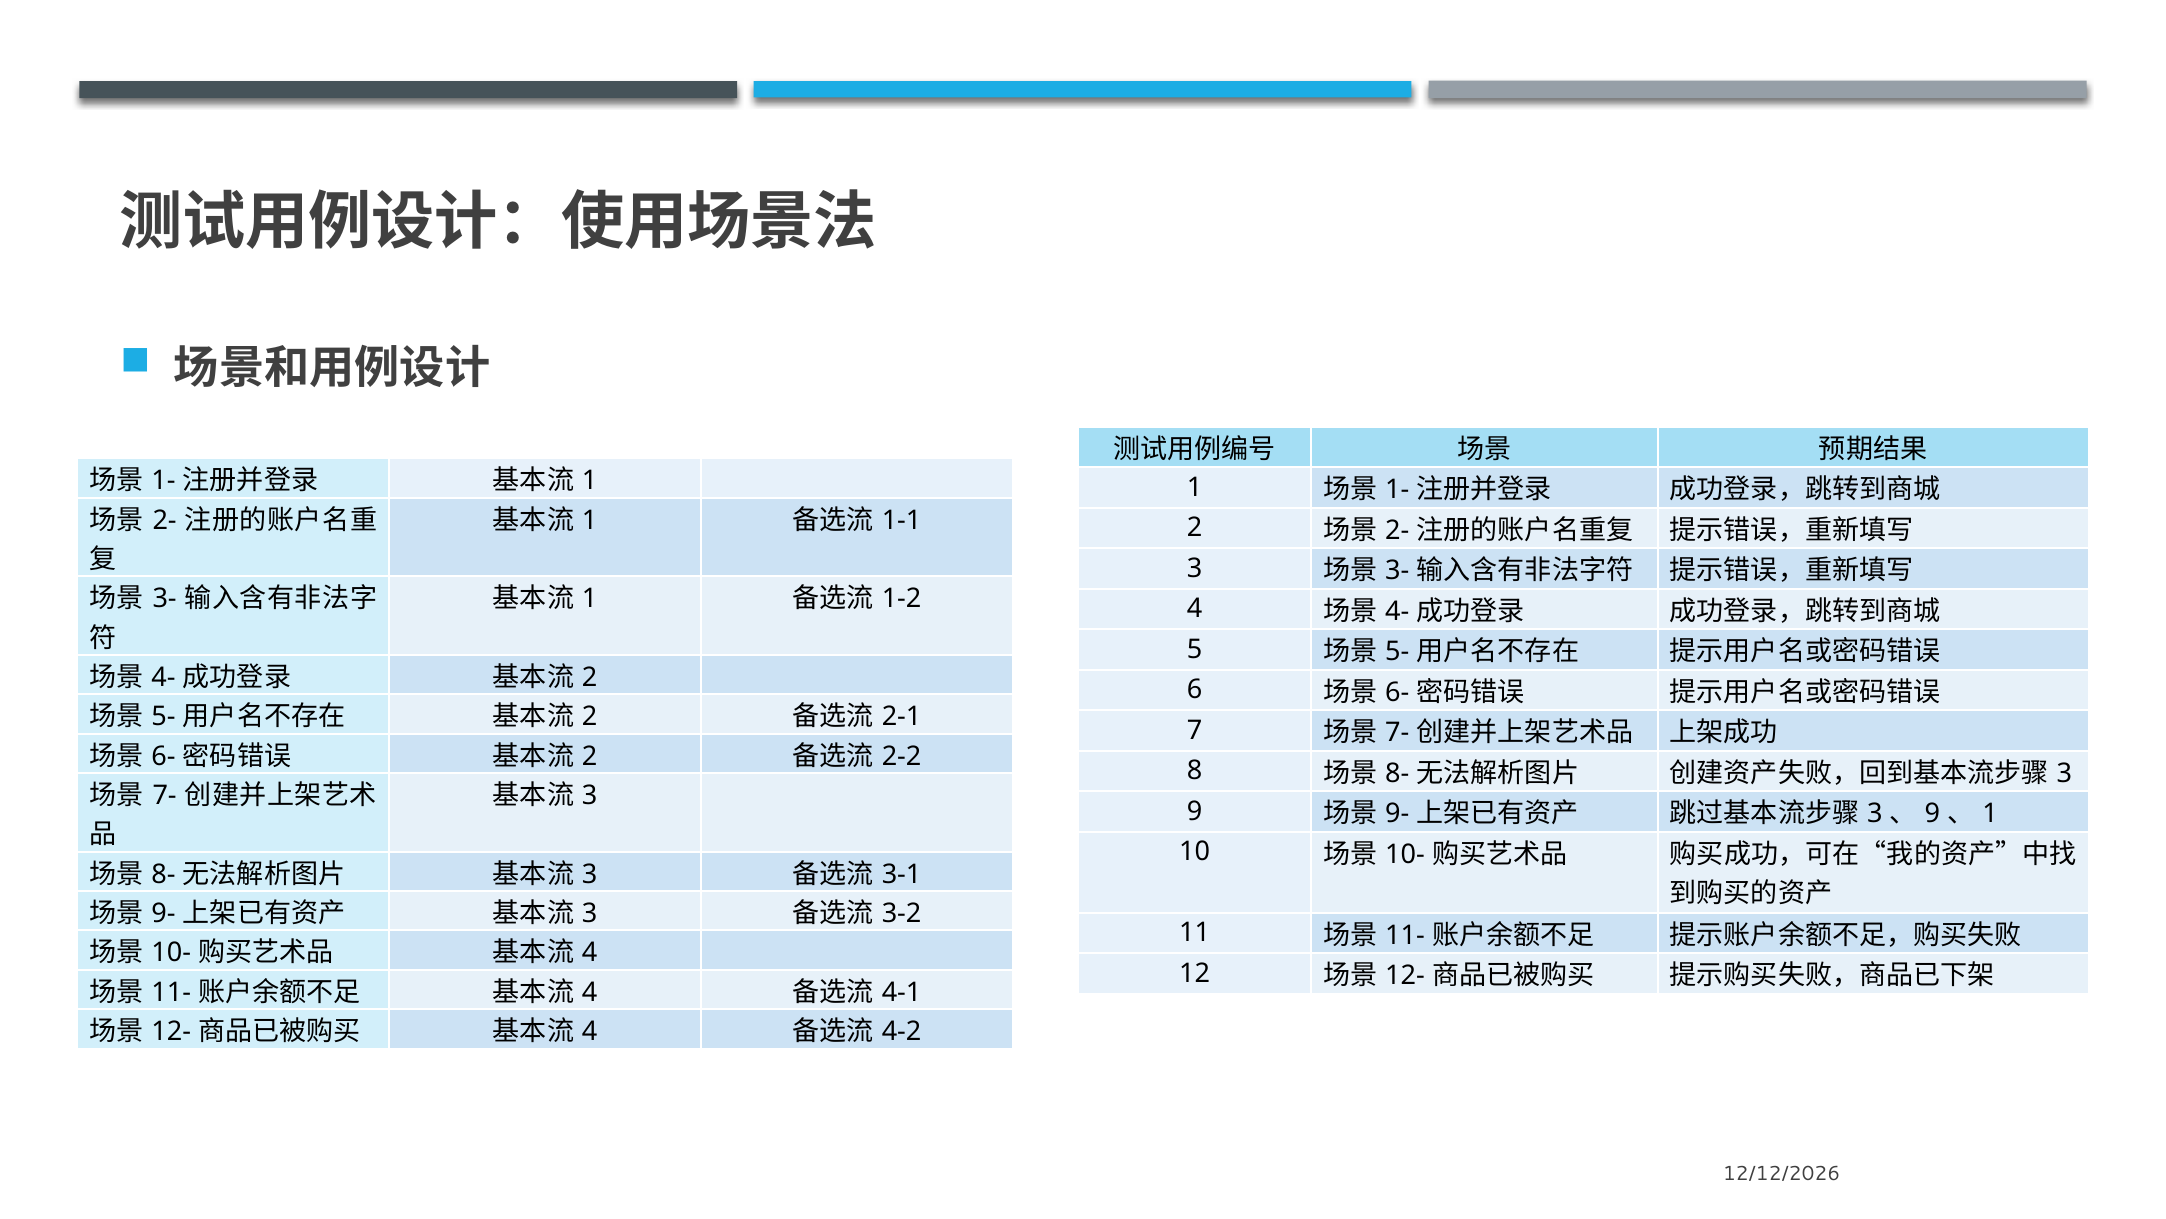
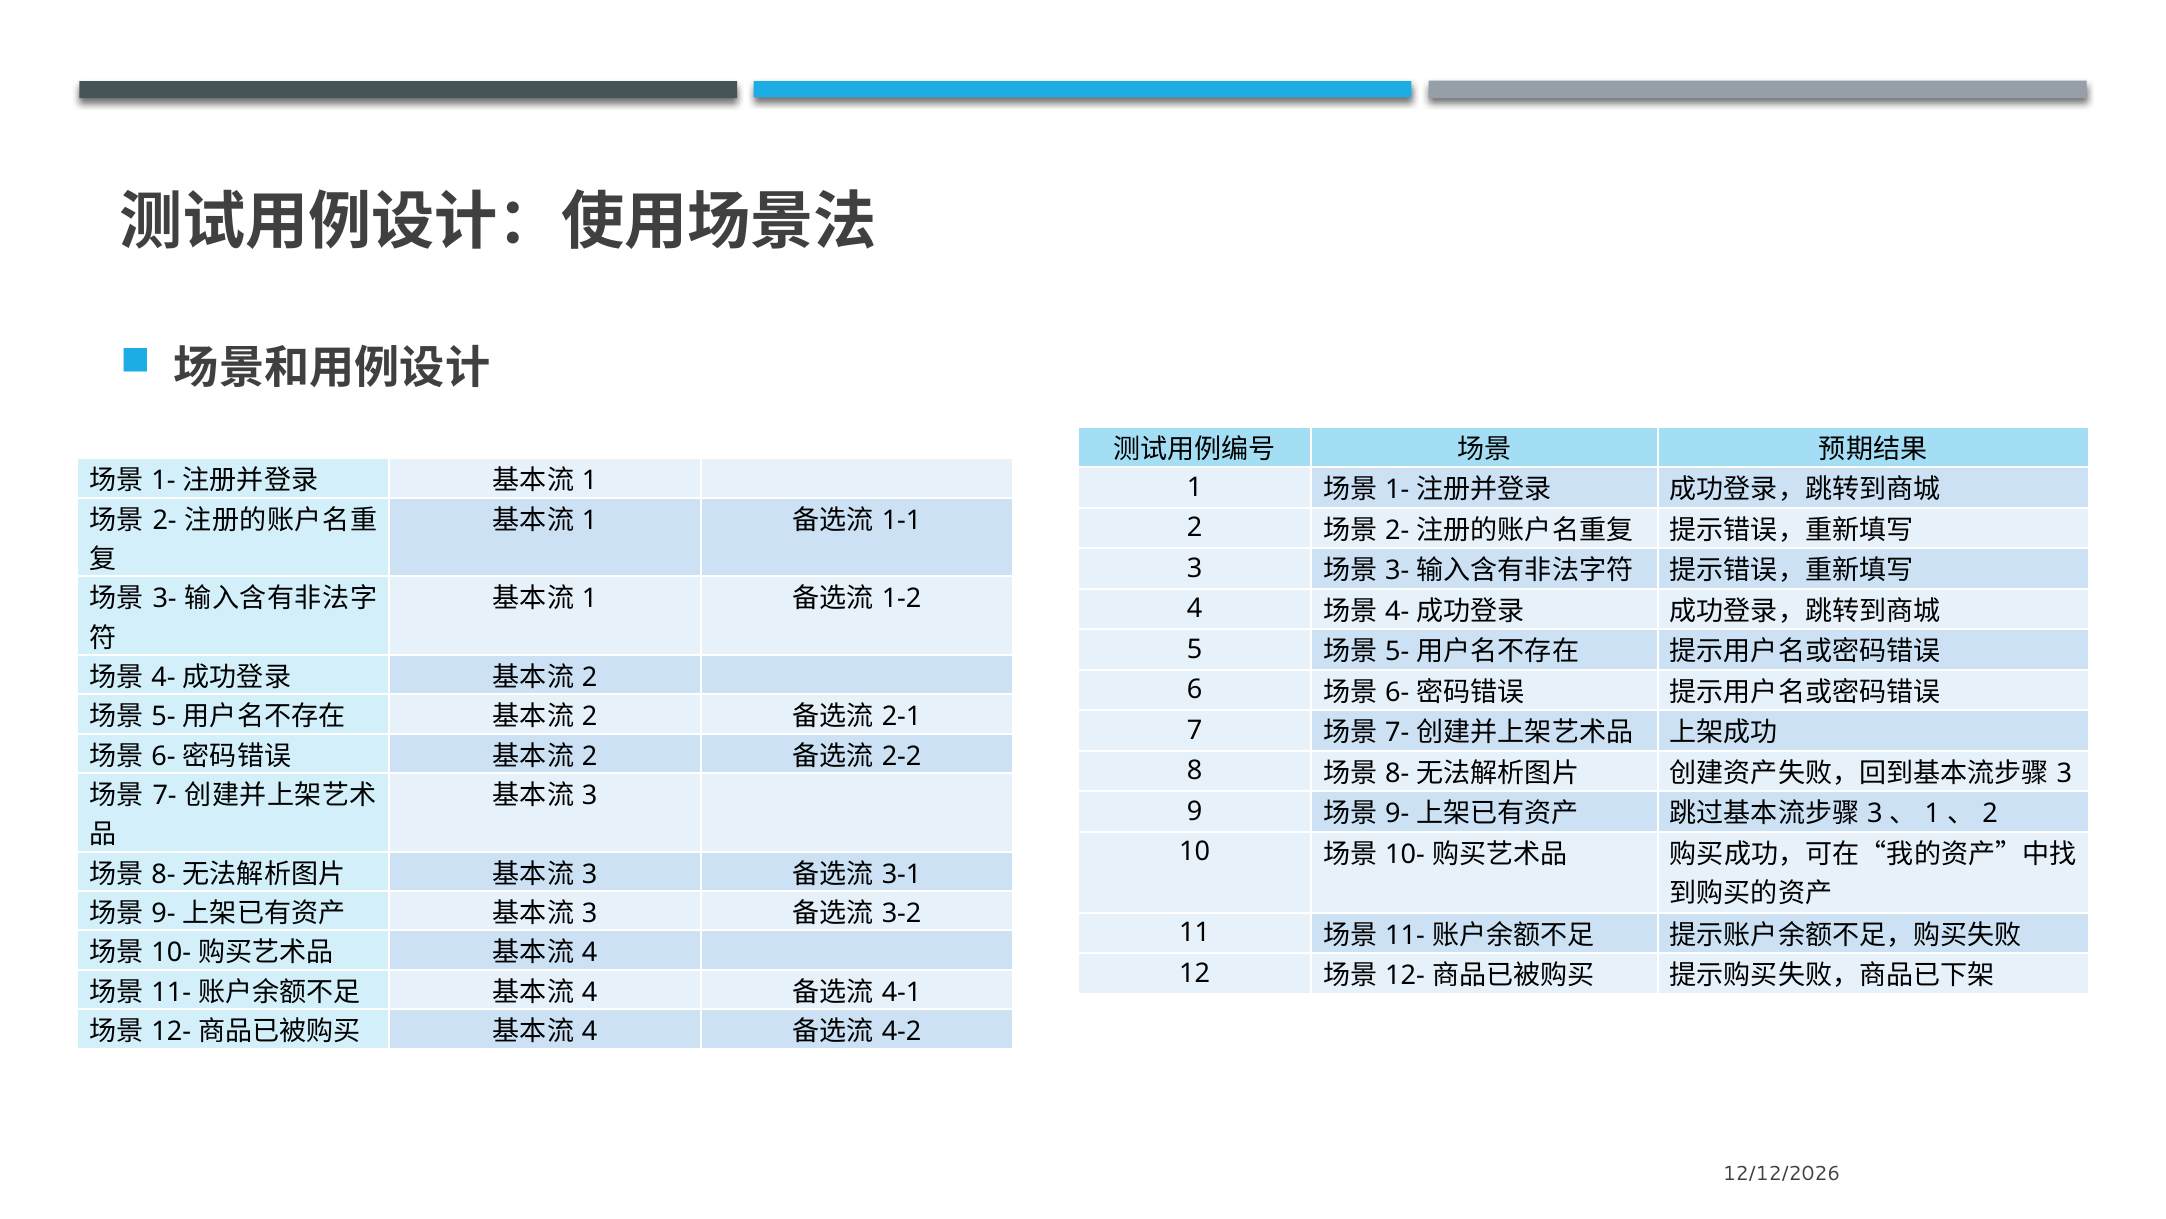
9: 9 -> 1 (1932, 813)
1: 1 -> 2 (1990, 813)
